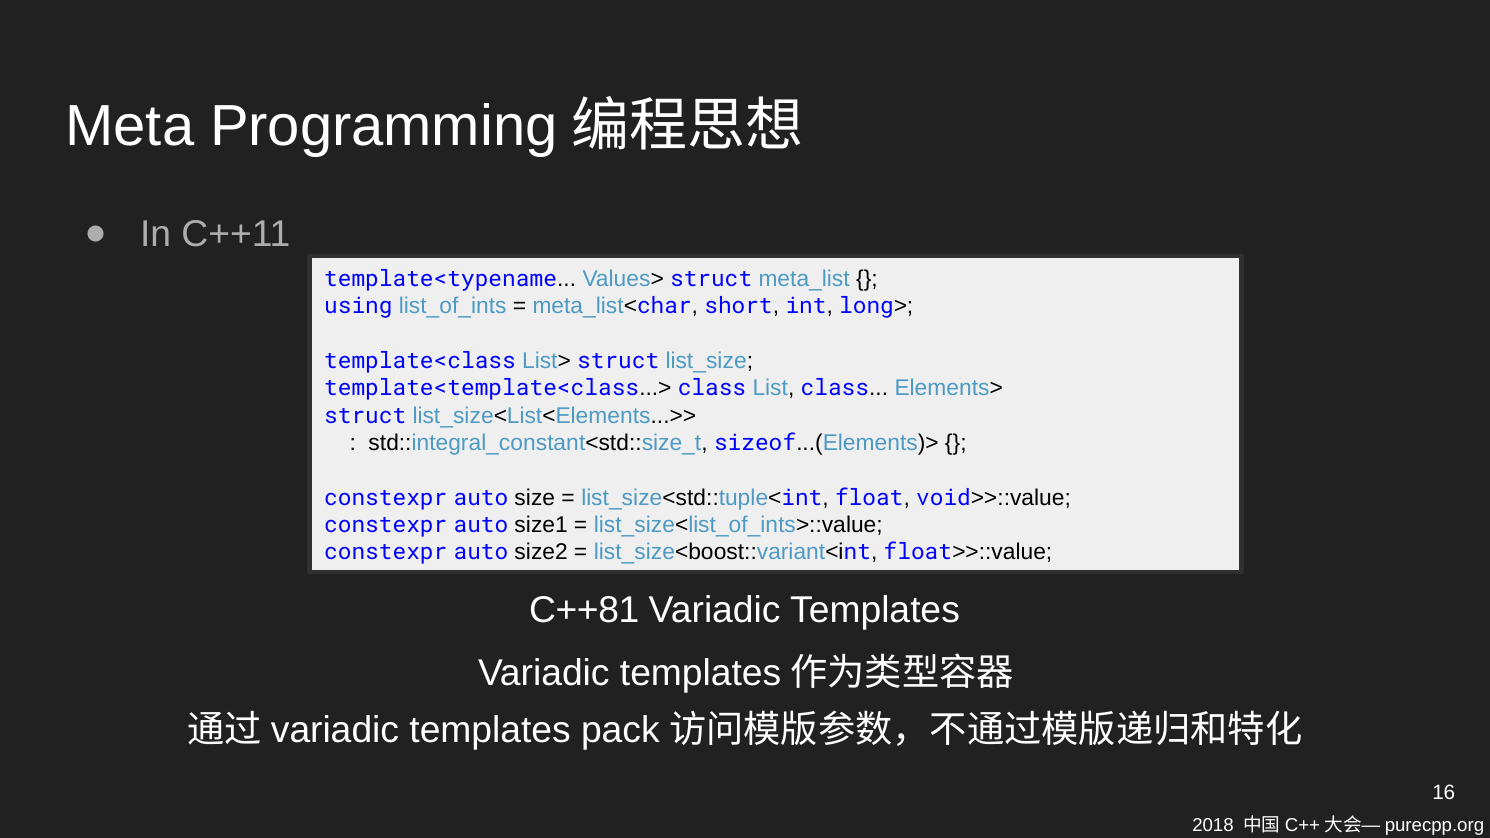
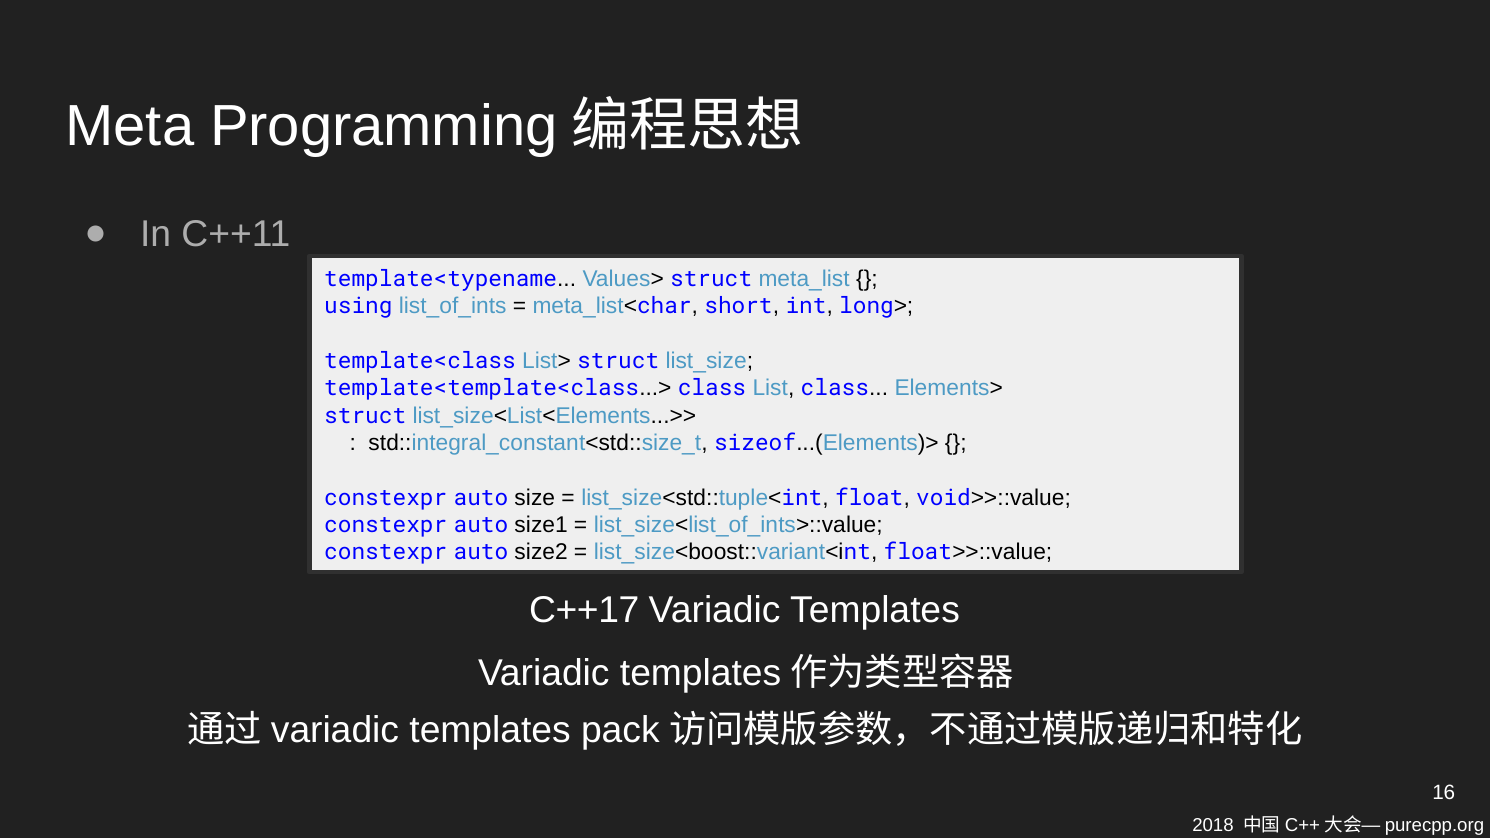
C++81: C++81 -> C++17 (584, 611)
